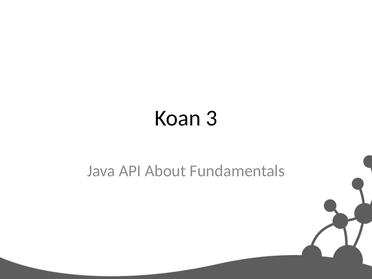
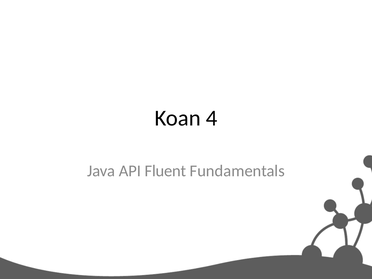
3: 3 -> 4 (212, 118)
About: About -> Fluent (165, 171)
